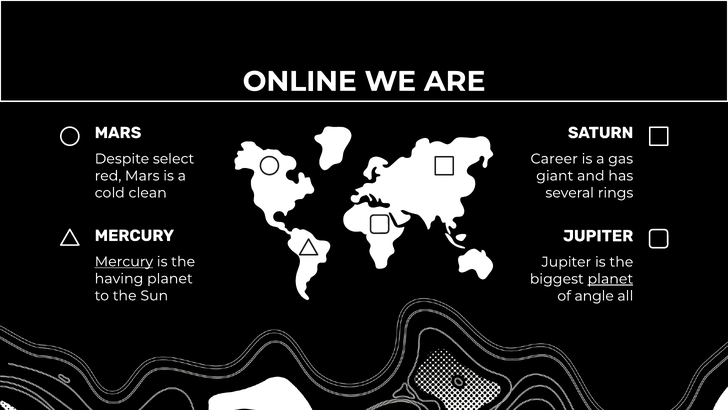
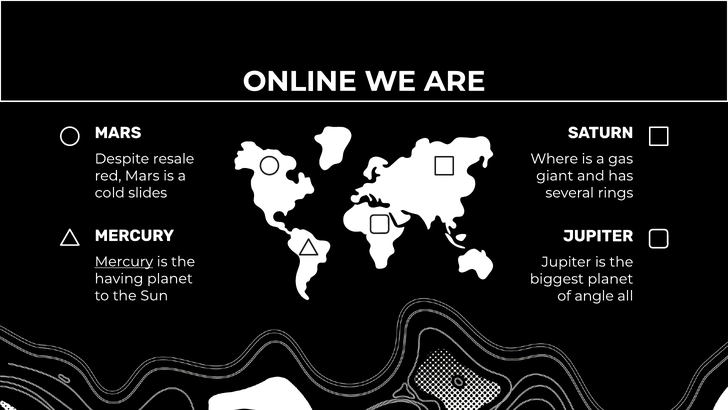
select: select -> resale (174, 159)
Career: Career -> Where (554, 159)
clean: clean -> slides (148, 193)
planet underline: present -> none (610, 279)
